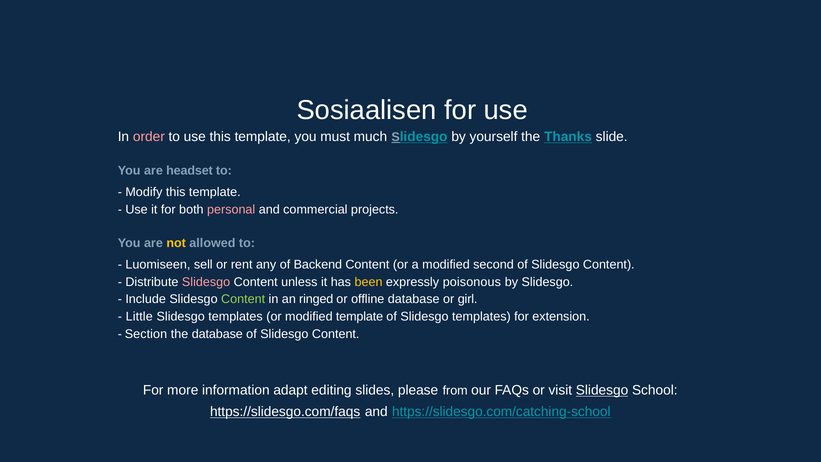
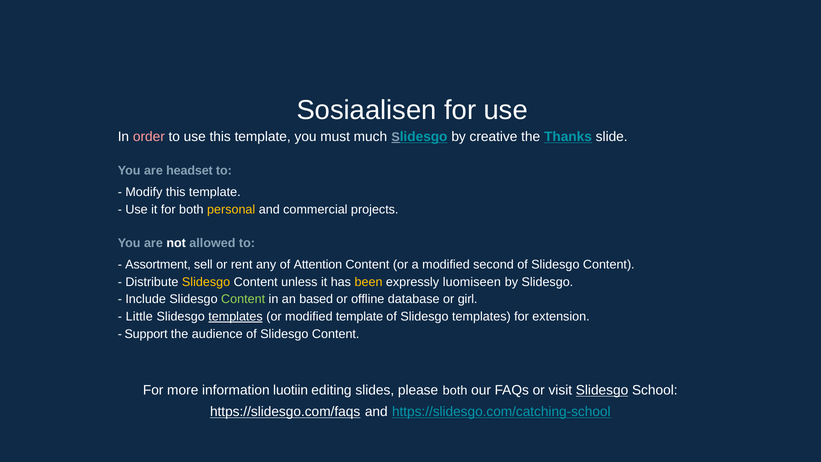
yourself: yourself -> creative (493, 137)
personal colour: pink -> yellow (231, 210)
not colour: yellow -> white (176, 243)
Luomiseen: Luomiseen -> Assortment (158, 265)
Backend: Backend -> Attention (318, 265)
Slidesgo colour: pink -> yellow (206, 282)
poisonous: poisonous -> luomiseen (472, 282)
ringed: ringed -> based (316, 299)
templates underline: none -> present (236, 317)
Section: Section -> Support (146, 334)
the database: database -> audience (217, 334)
adapt: adapt -> luotiin (291, 390)
please from: from -> both (455, 391)
